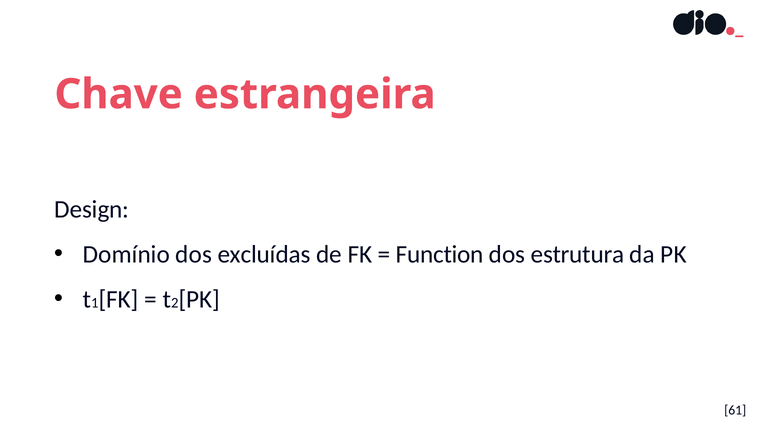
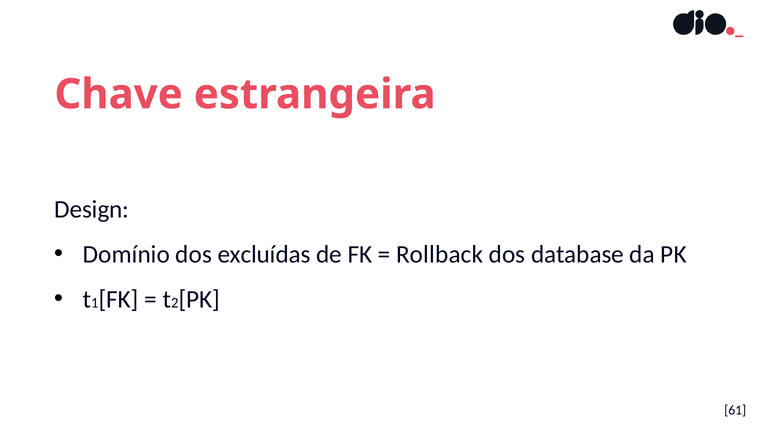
Function: Function -> Rollback (440, 254)
estrutura: estrutura -> database (577, 254)
